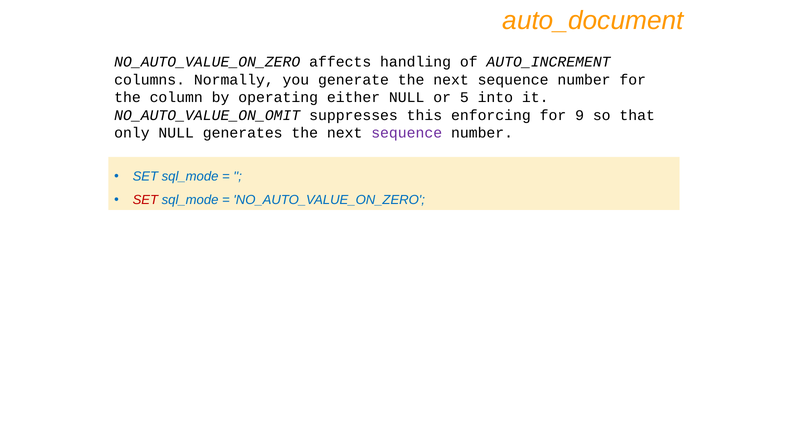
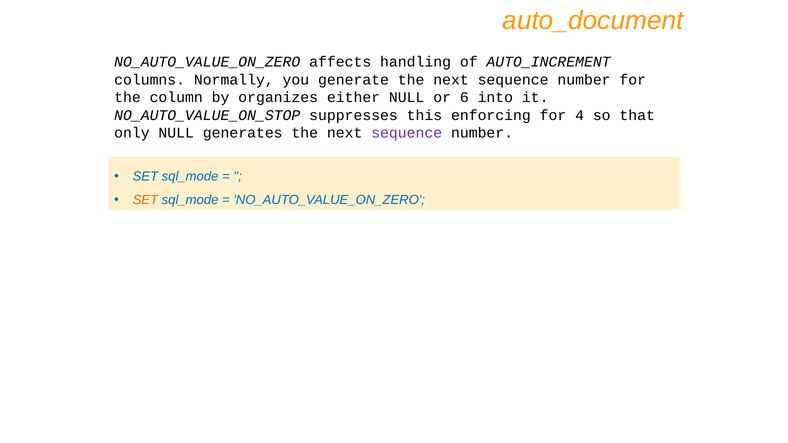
operating: operating -> organizes (278, 98)
5: 5 -> 6 (464, 98)
NO_AUTO_VALUE_ON_OMIT: NO_AUTO_VALUE_ON_OMIT -> NO_AUTO_VALUE_ON_STOP (207, 115)
9: 9 -> 4 (580, 115)
SET colour: red -> orange (145, 200)
